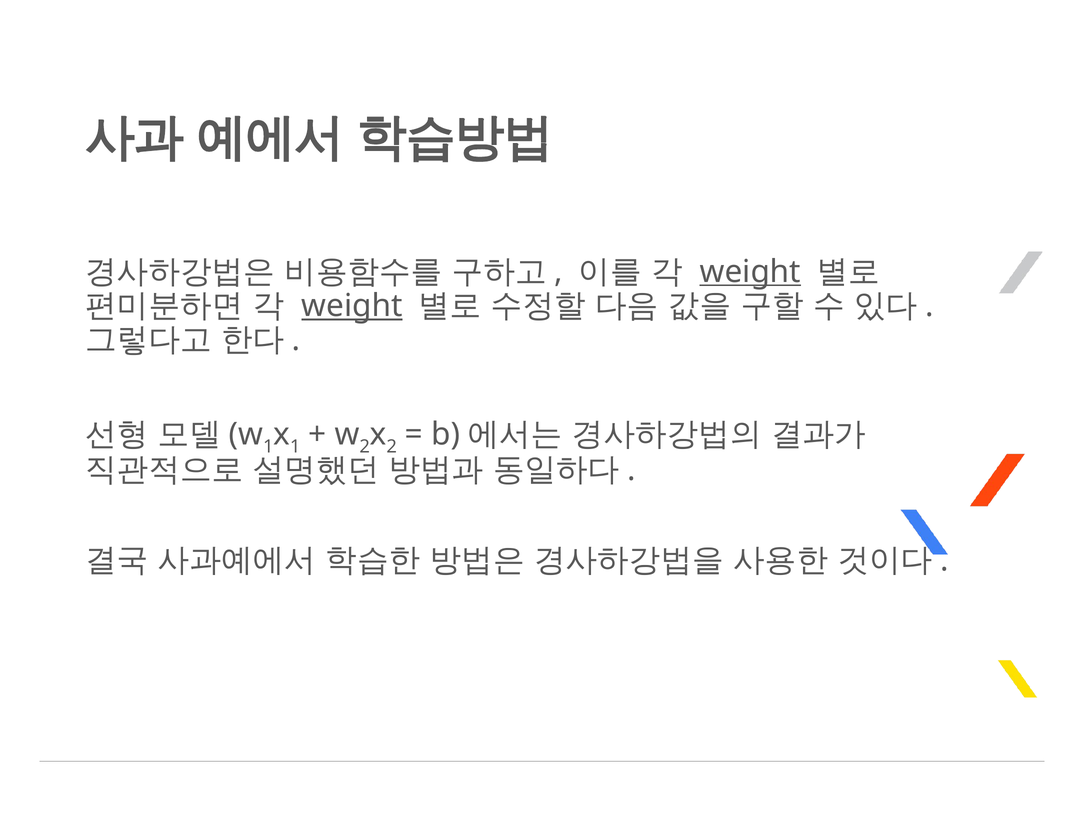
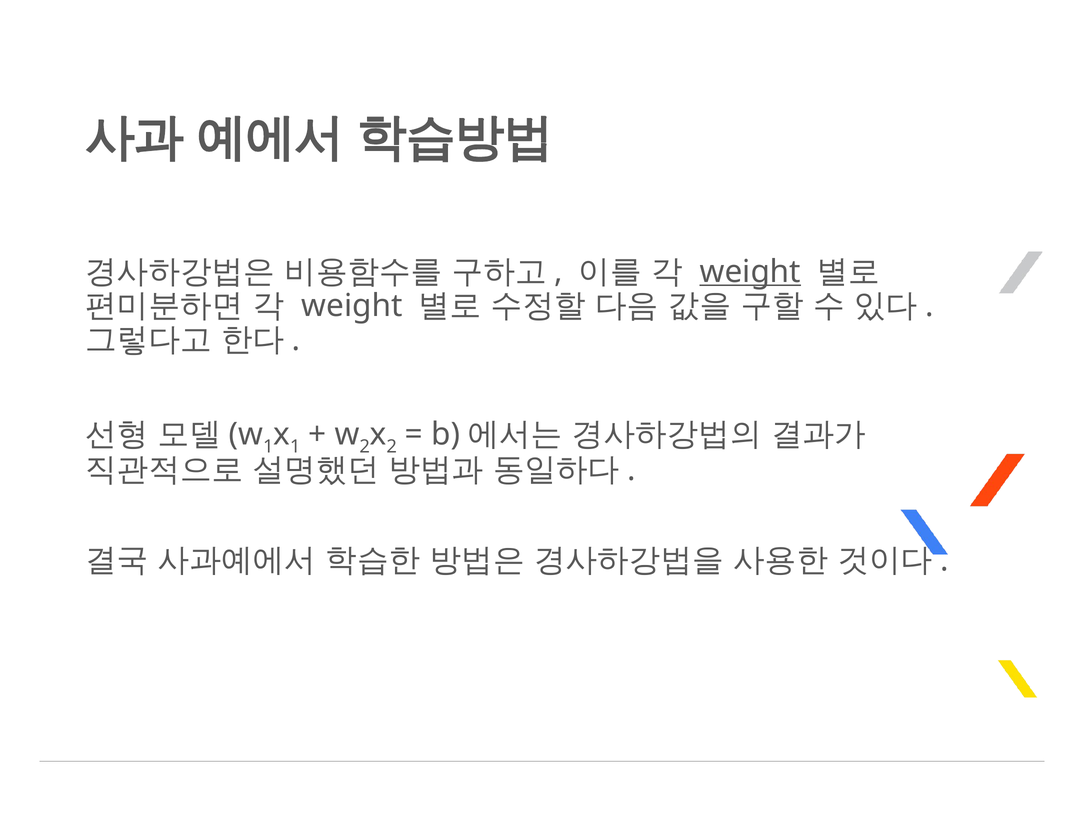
weight underline: present -> none (352, 306)
